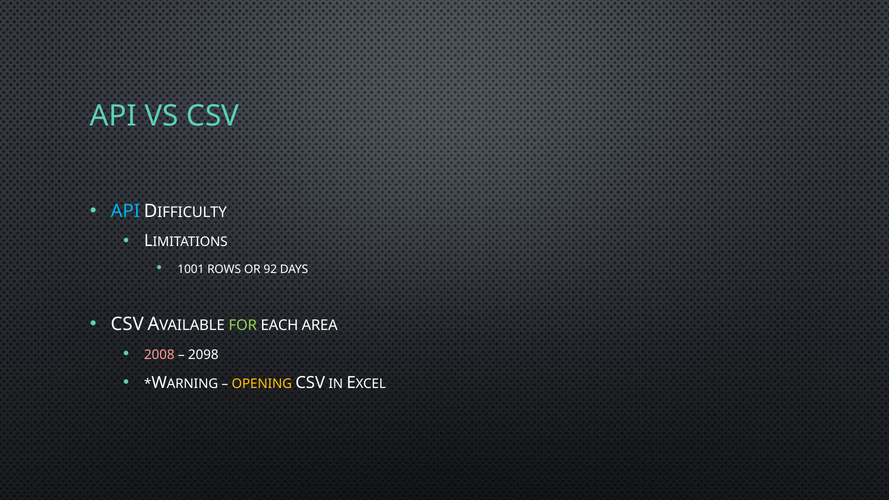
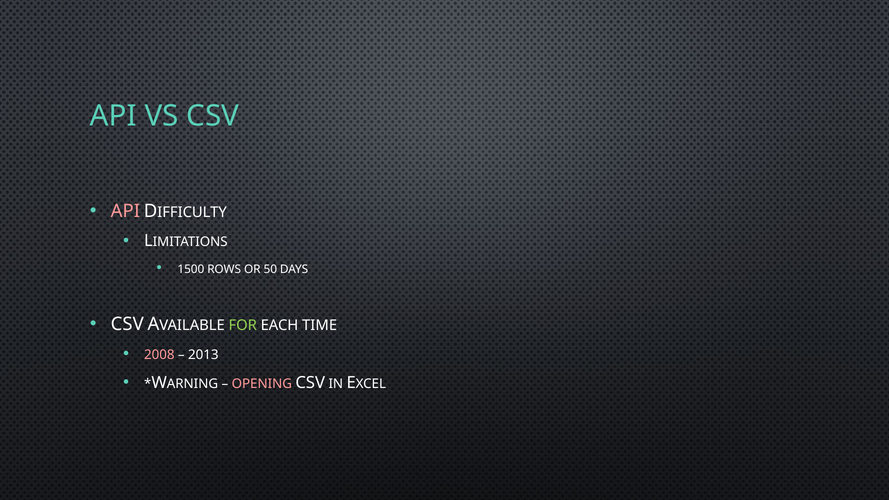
API colour: light blue -> pink (125, 211)
1001: 1001 -> 1500 (191, 269)
92: 92 -> 50 (270, 269)
AREA: AREA -> TIME (320, 325)
2098: 2098 -> 2013 (203, 355)
OPENING colour: yellow -> pink (262, 384)
